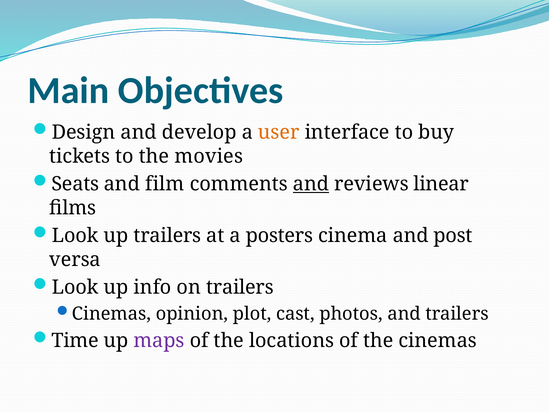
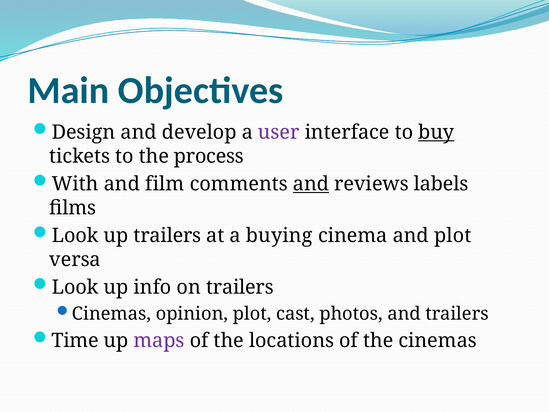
user colour: orange -> purple (279, 132)
buy underline: none -> present (436, 132)
movies: movies -> process (209, 156)
Seats: Seats -> With (75, 184)
linear: linear -> labels (441, 184)
posters: posters -> buying (279, 235)
and post: post -> plot (453, 235)
